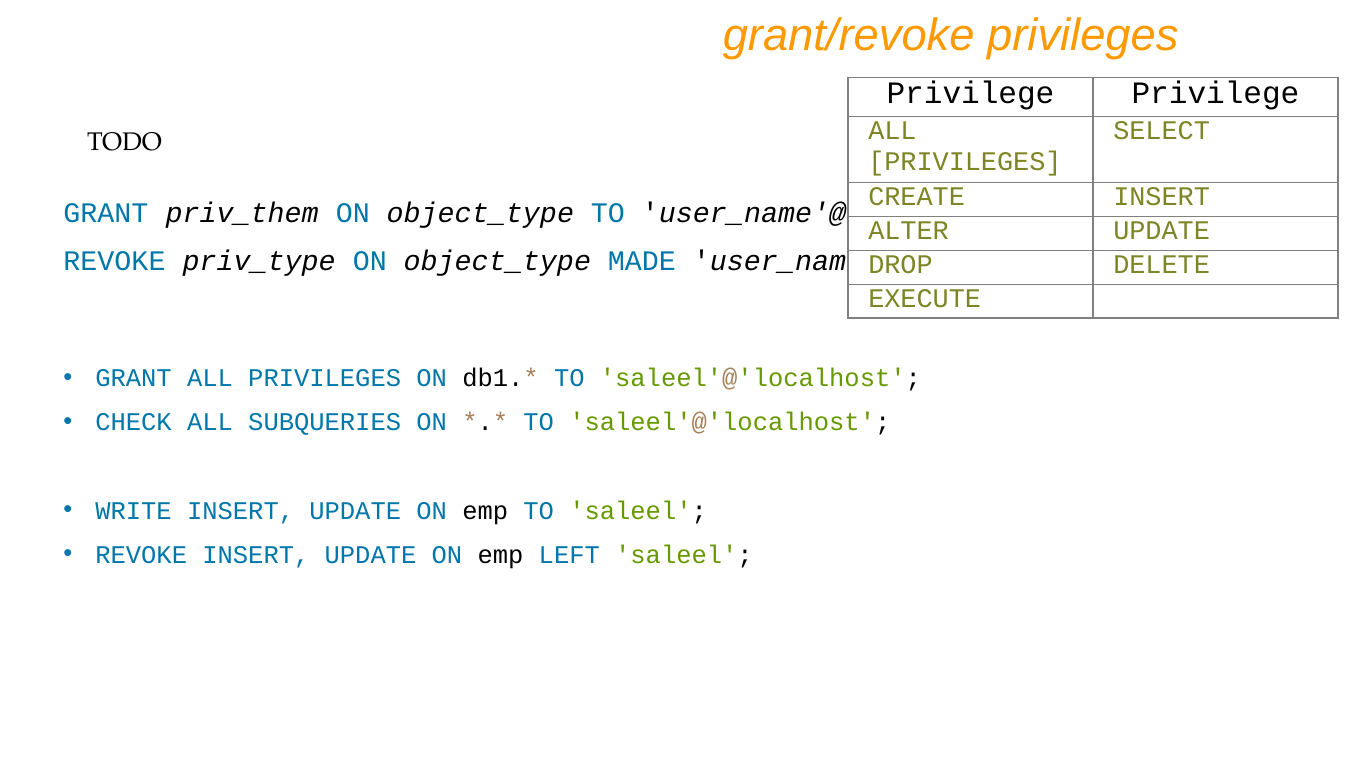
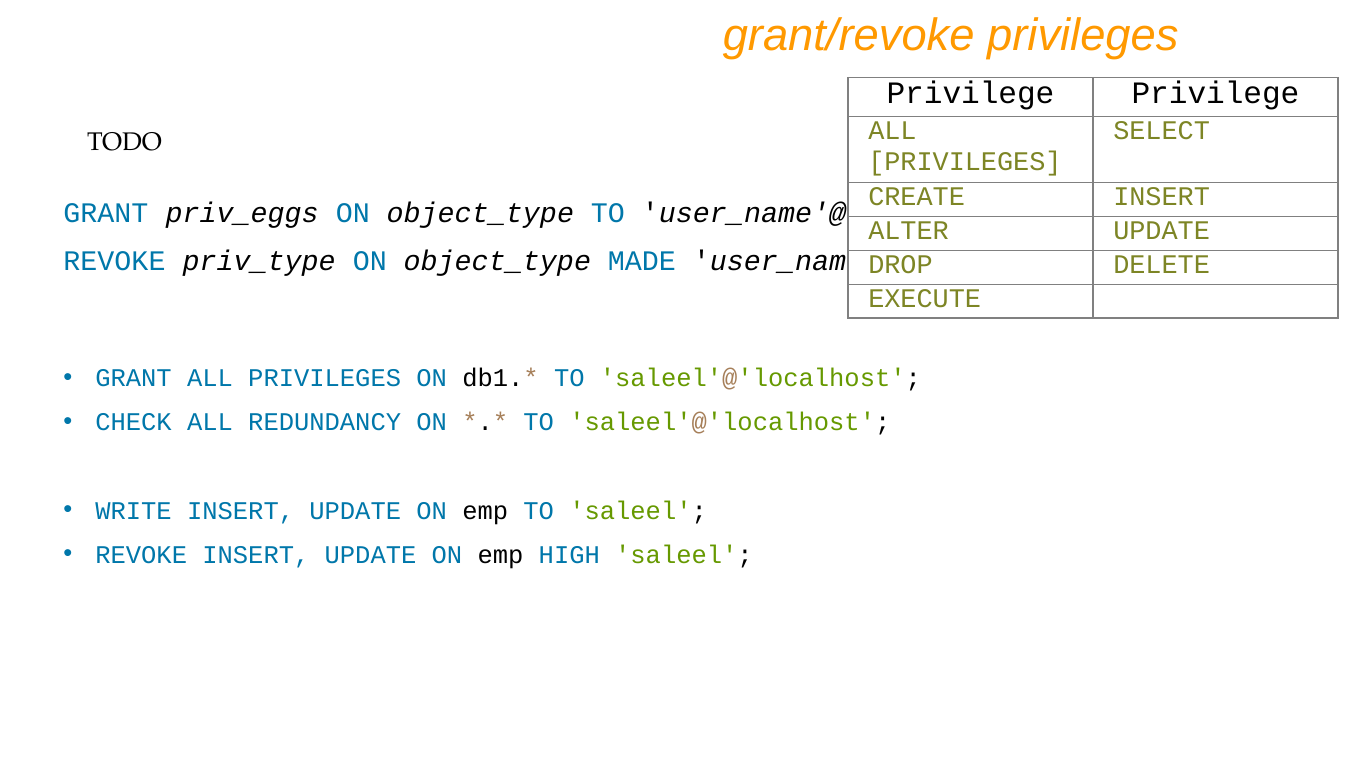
priv_them: priv_them -> priv_eggs (242, 214)
SUBQUERIES: SUBQUERIES -> REDUNDANCY (325, 422)
LEFT: LEFT -> HIGH (569, 555)
